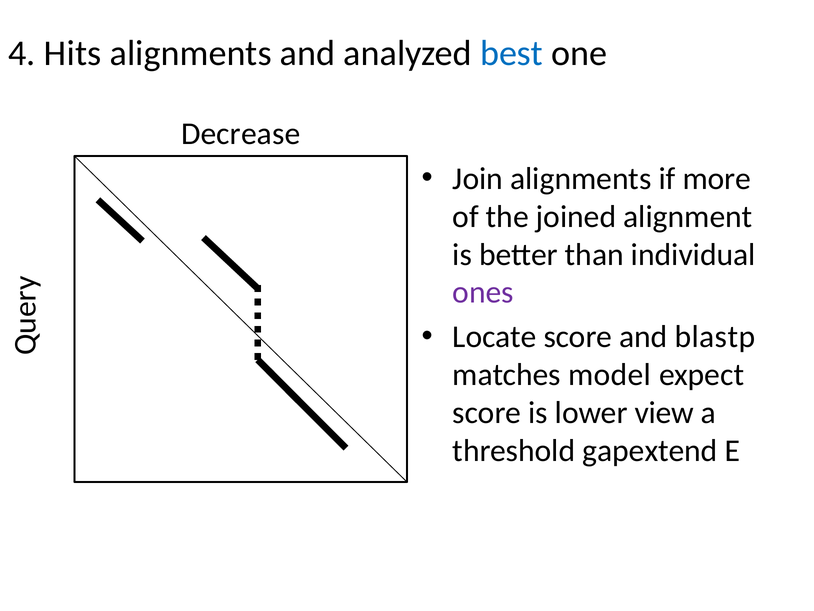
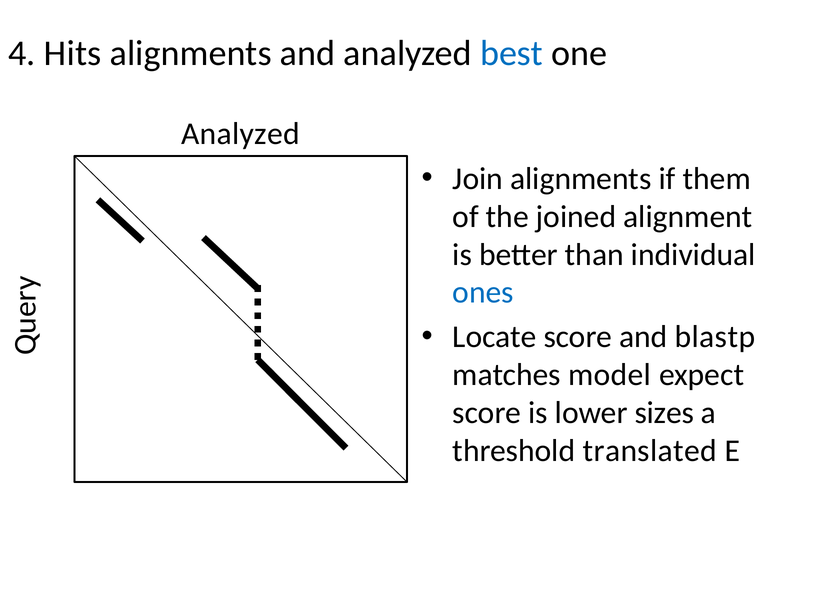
Decrease: Decrease -> Analyzed (241, 134)
more: more -> them (717, 179)
ones colour: purple -> blue (483, 292)
view: view -> sizes (664, 412)
gapextend: gapextend -> translated (650, 450)
